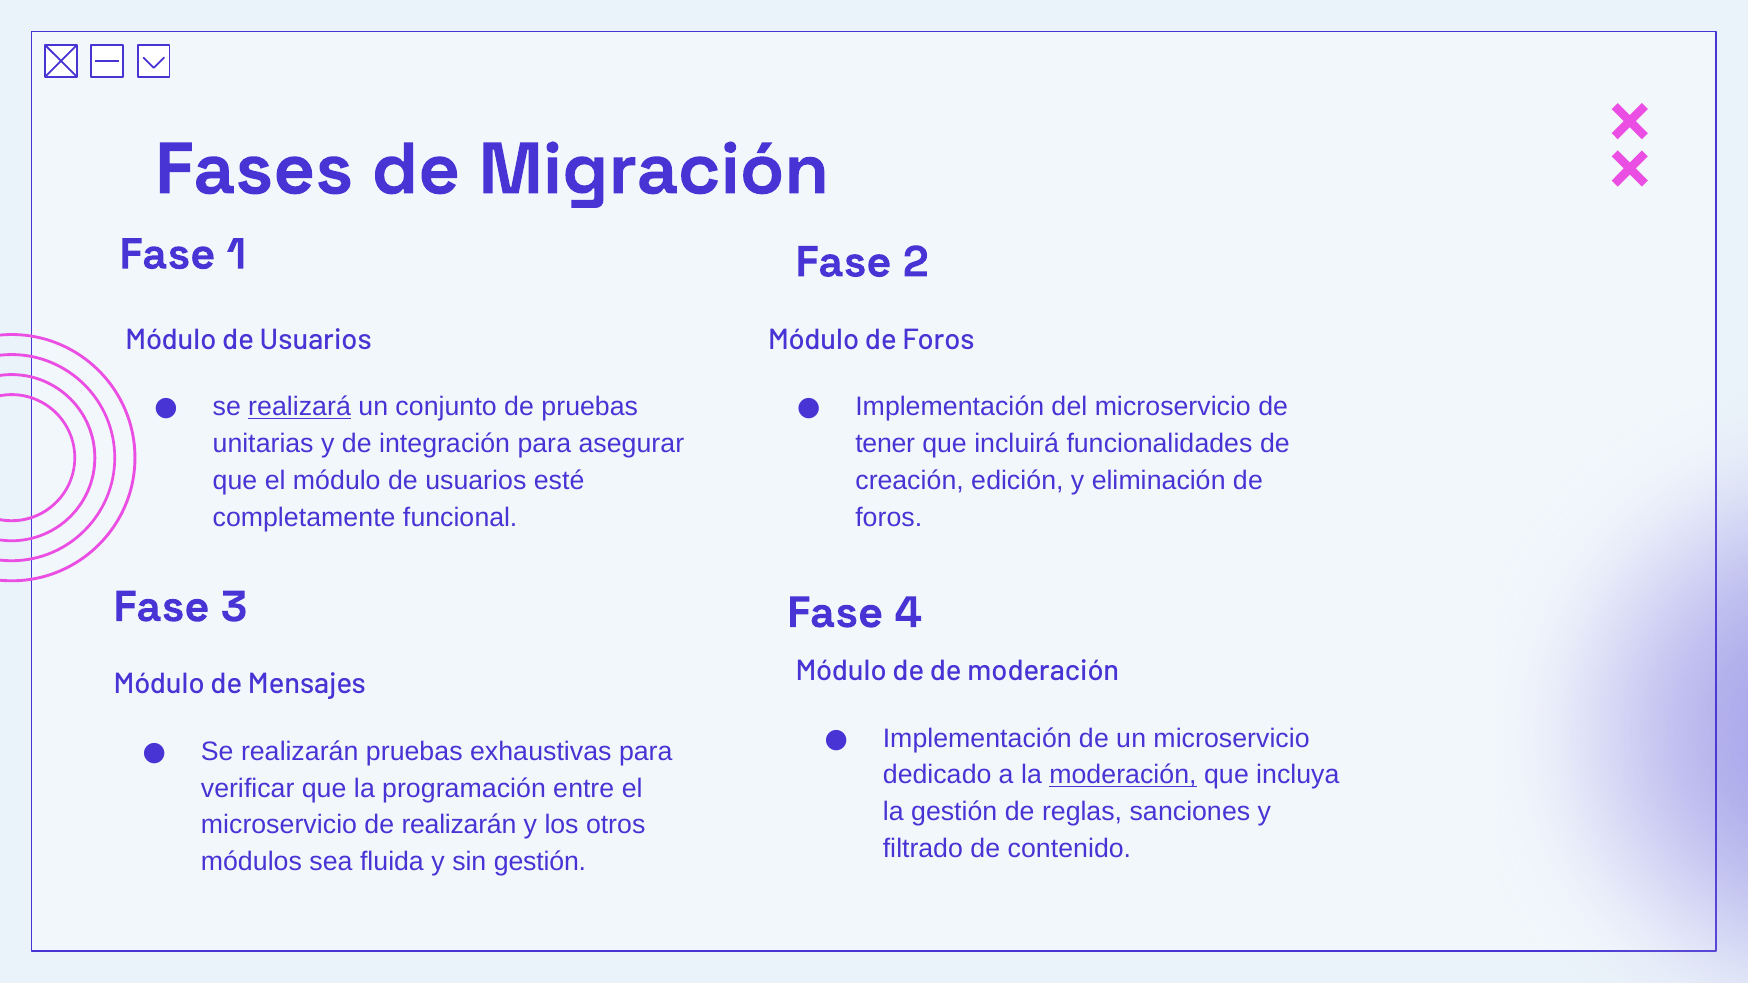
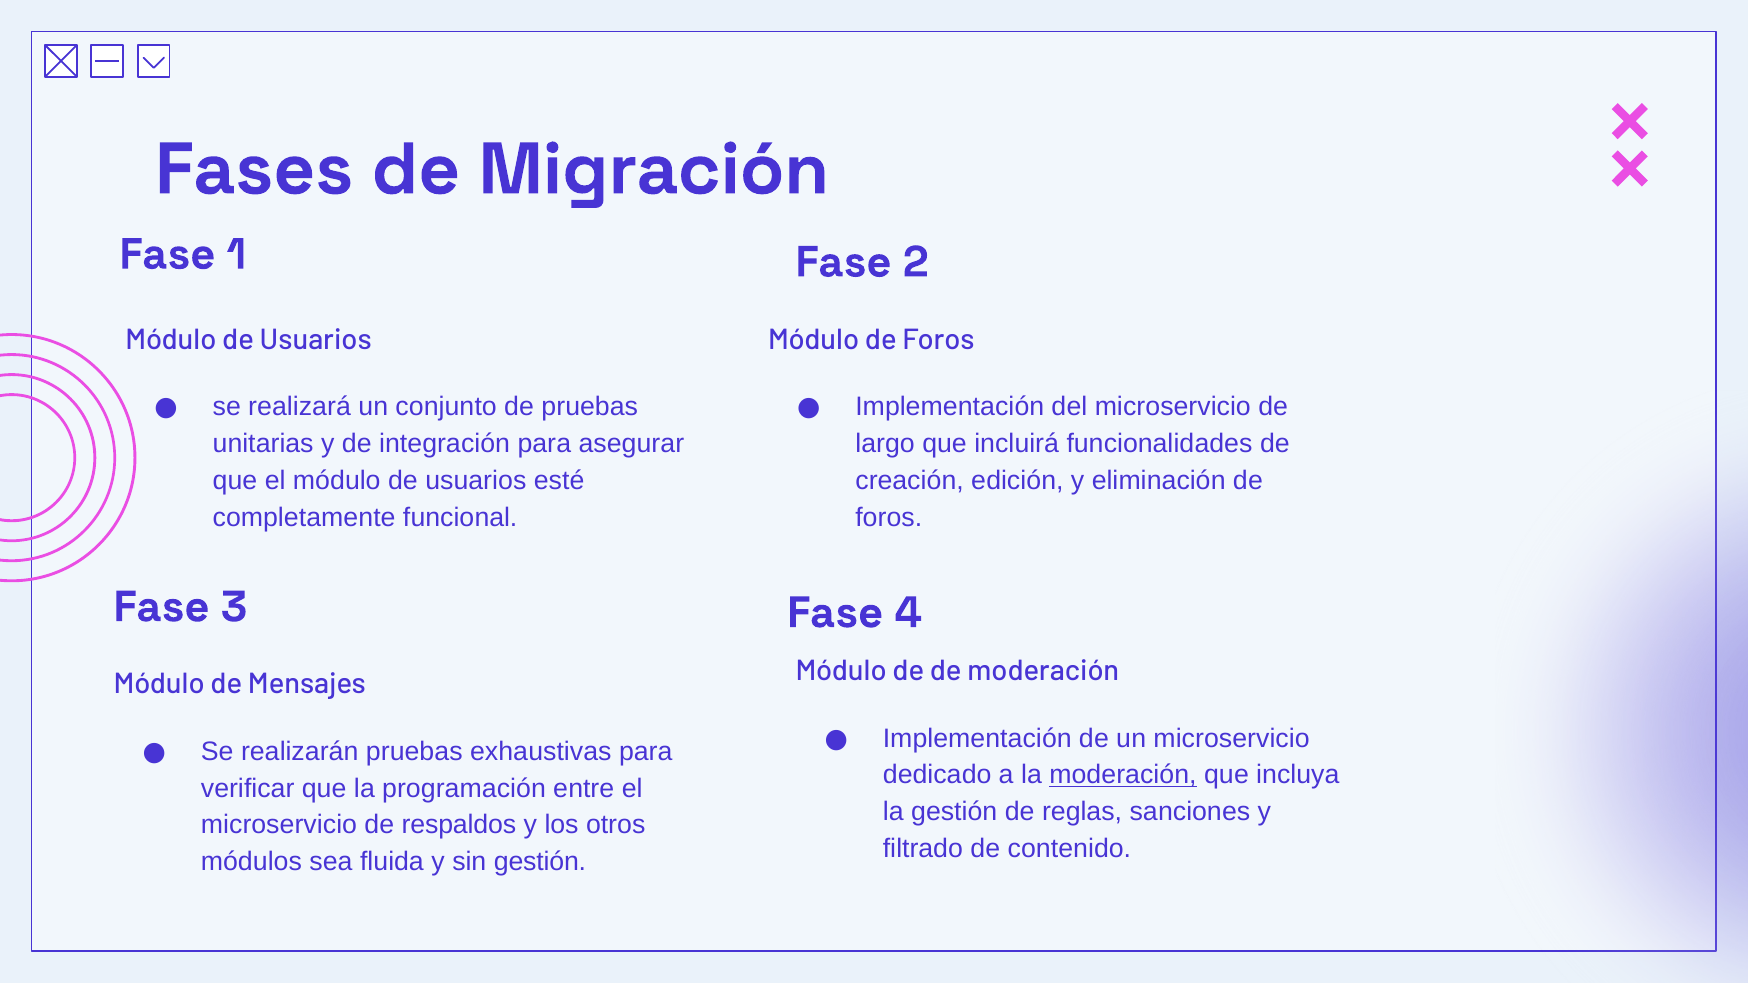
realizará underline: present -> none (300, 407)
tener: tener -> largo (885, 444)
de realizarán: realizarán -> respaldos (459, 825)
